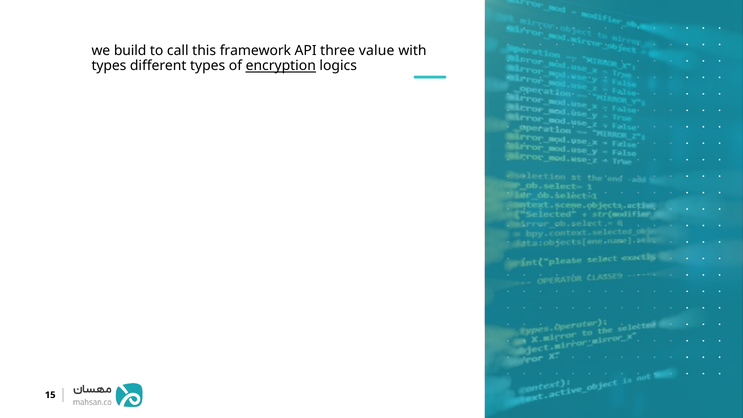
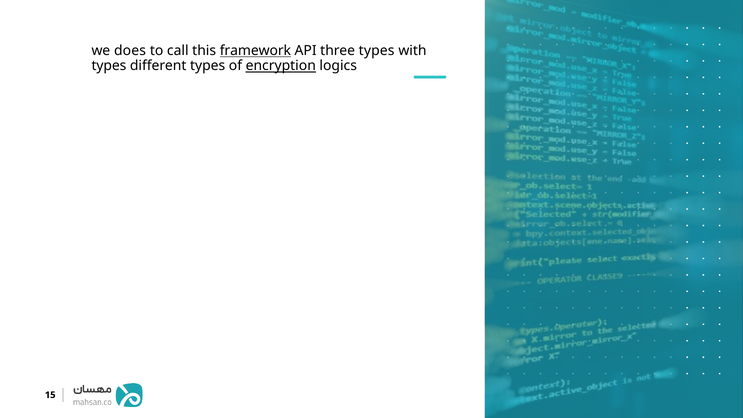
build: build -> does (130, 51)
framework underline: none -> present (255, 51)
three value: value -> types (377, 51)
